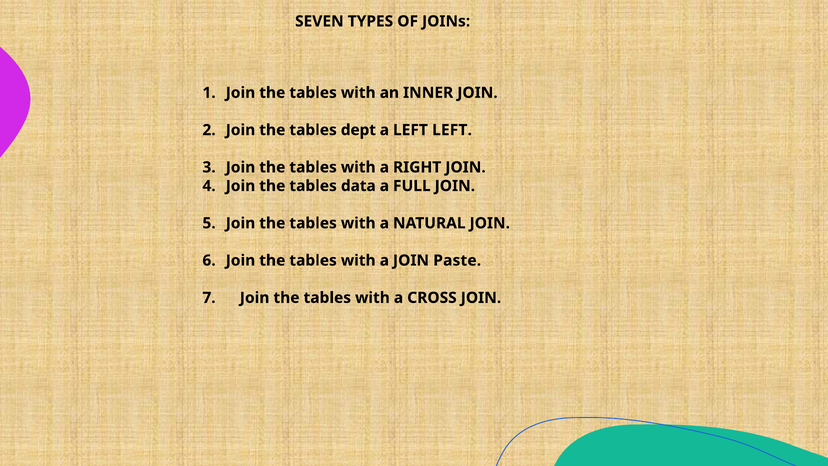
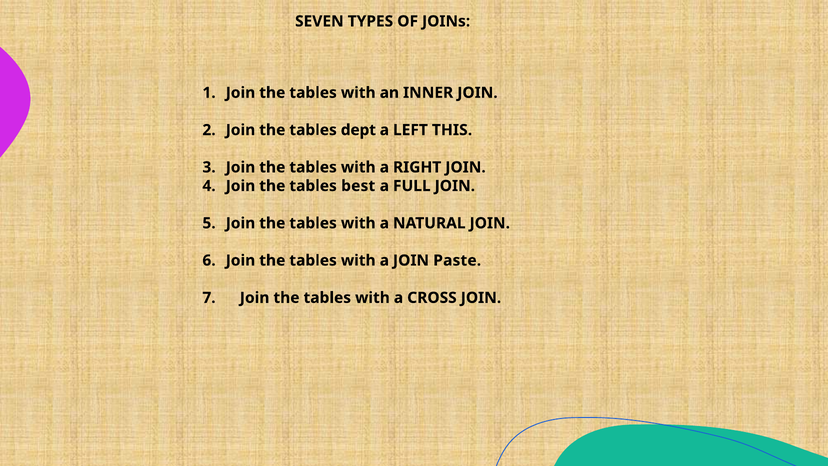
LEFT LEFT: LEFT -> THIS (452, 130)
data: data -> best (358, 186)
